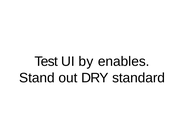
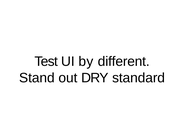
enables: enables -> different (124, 61)
